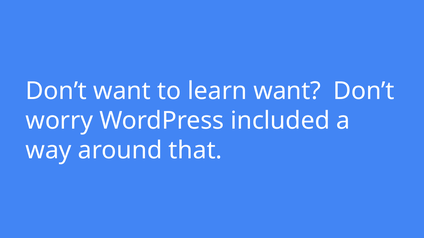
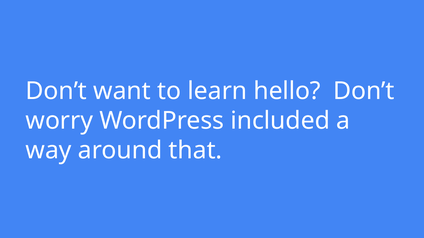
learn want: want -> hello (287, 91)
